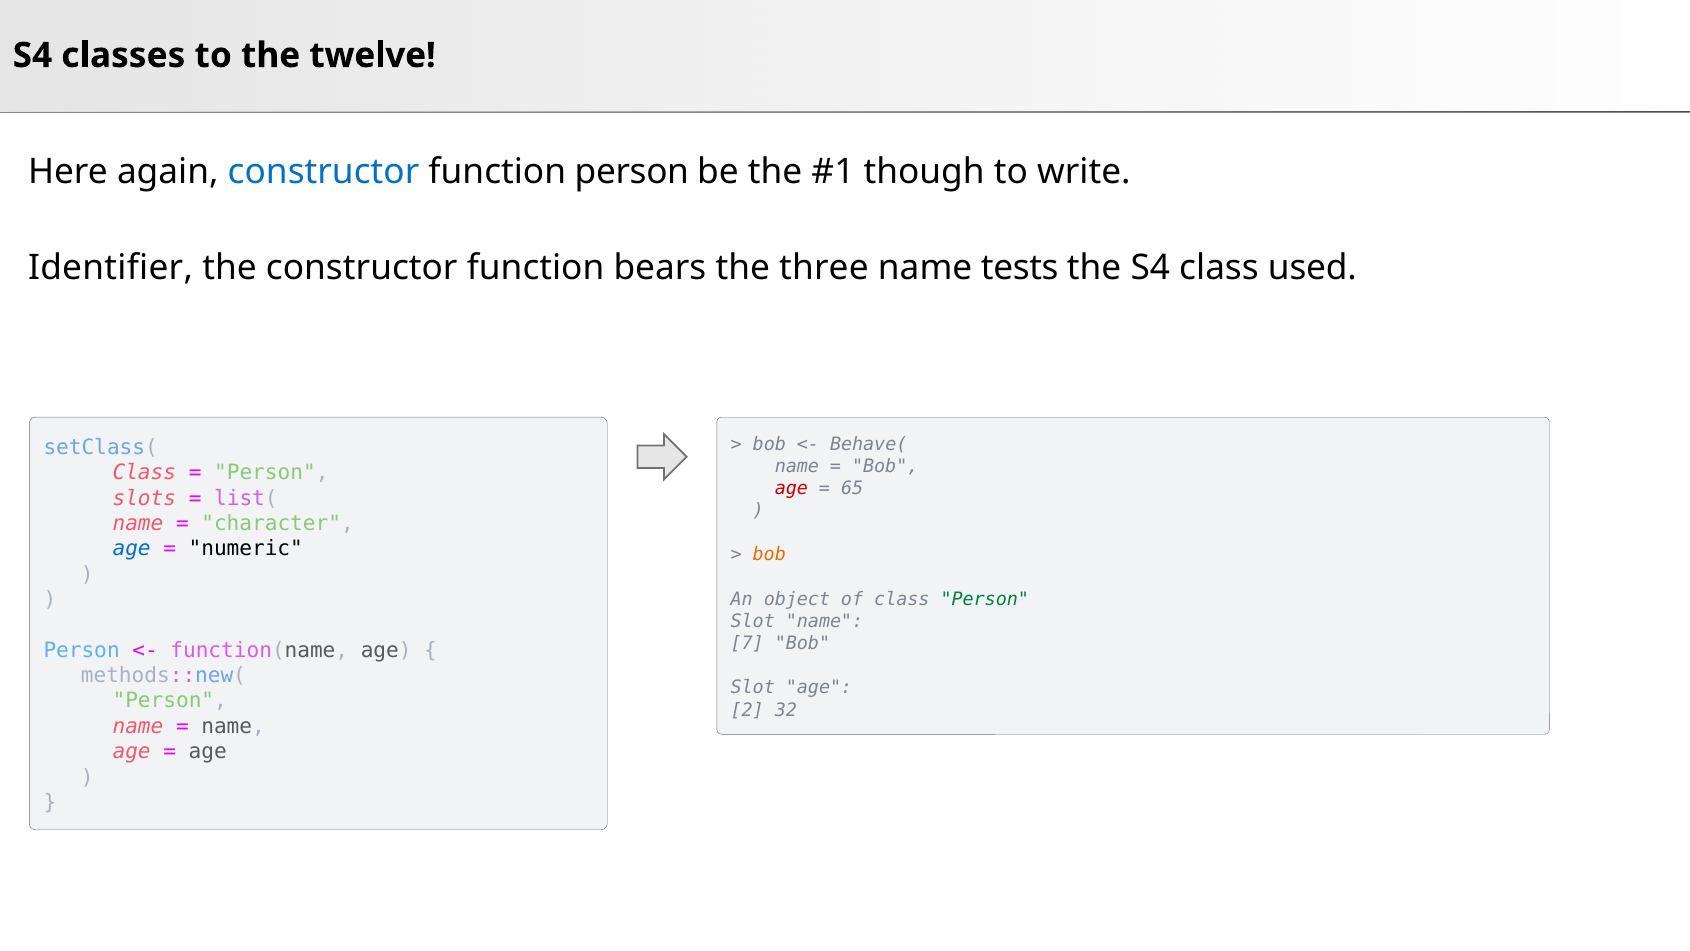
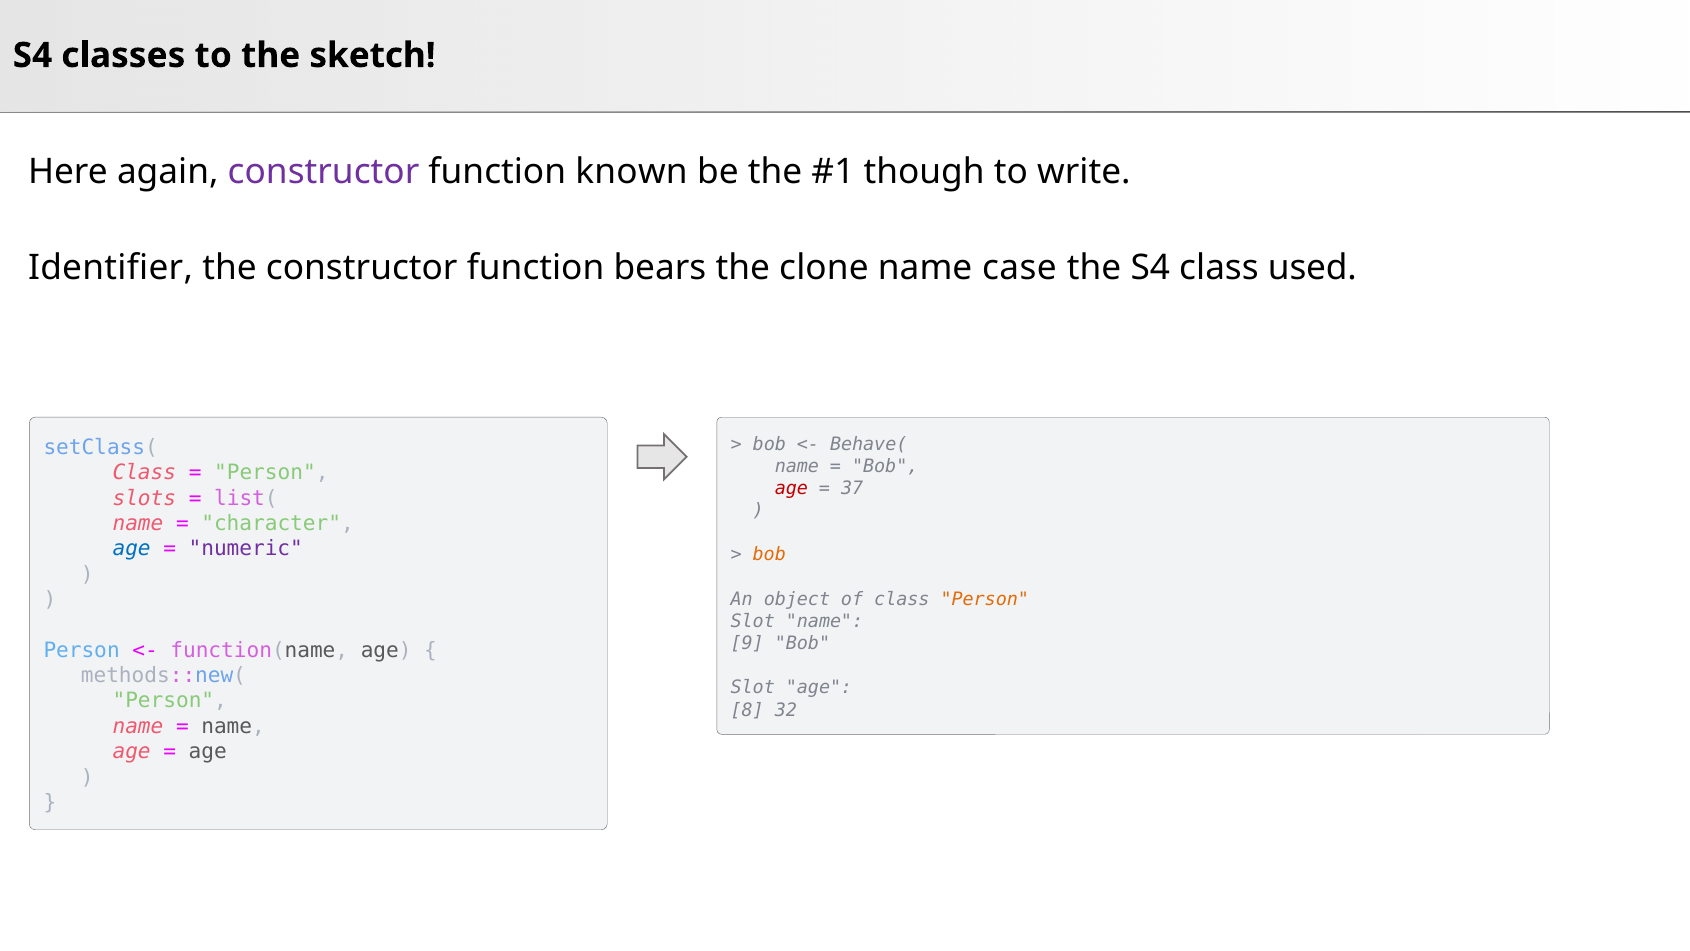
twelve: twelve -> sketch (373, 55)
constructor colour: blue -> purple (324, 172)
function person: person -> known (632, 172)
three: three -> clone (824, 267)
tests: tests -> case (1019, 267)
65: 65 -> 37 (852, 488)
numeric colour: black -> purple (246, 549)
Person colour: green -> orange (985, 599)
7: 7 -> 9 (747, 643)
2: 2 -> 8 (747, 710)
